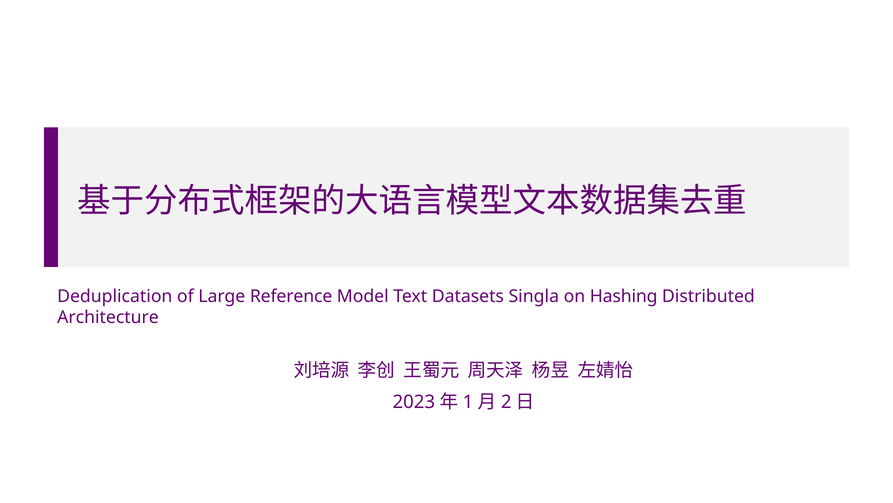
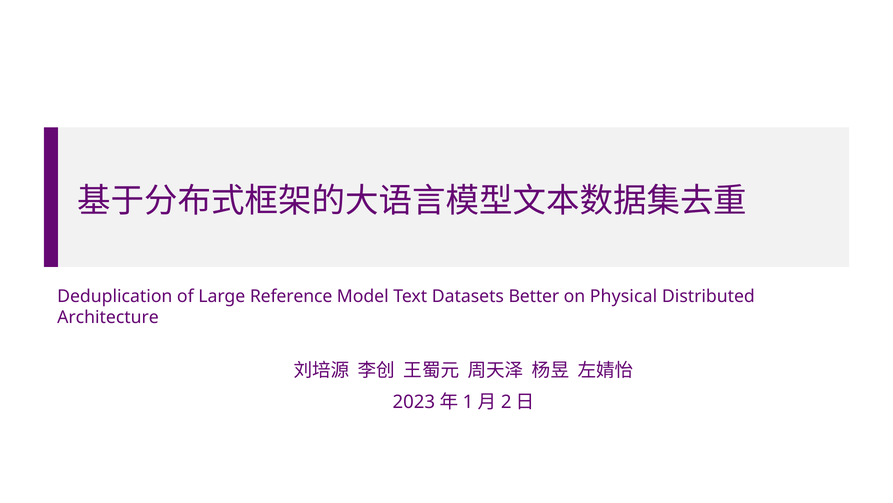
Singla: Singla -> Better (534, 296)
Hashing: Hashing -> Physical (624, 296)
